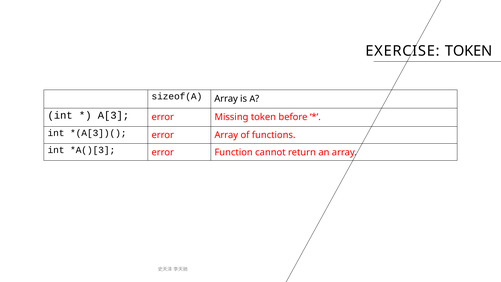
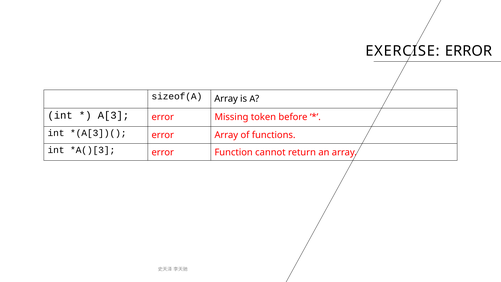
EXERCISE TOKEN: TOKEN -> ERROR (468, 51)
